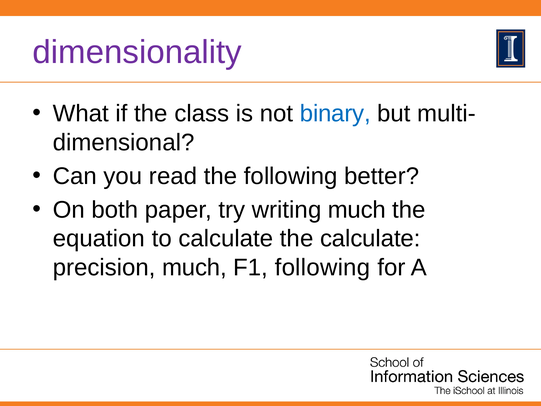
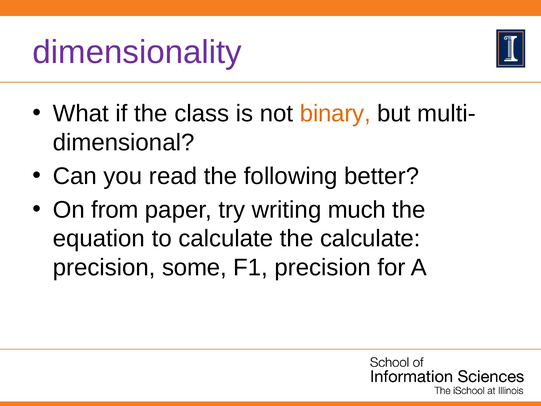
binary colour: blue -> orange (335, 113)
both: both -> from (115, 210)
precision much: much -> some (194, 267)
F1 following: following -> precision (323, 267)
